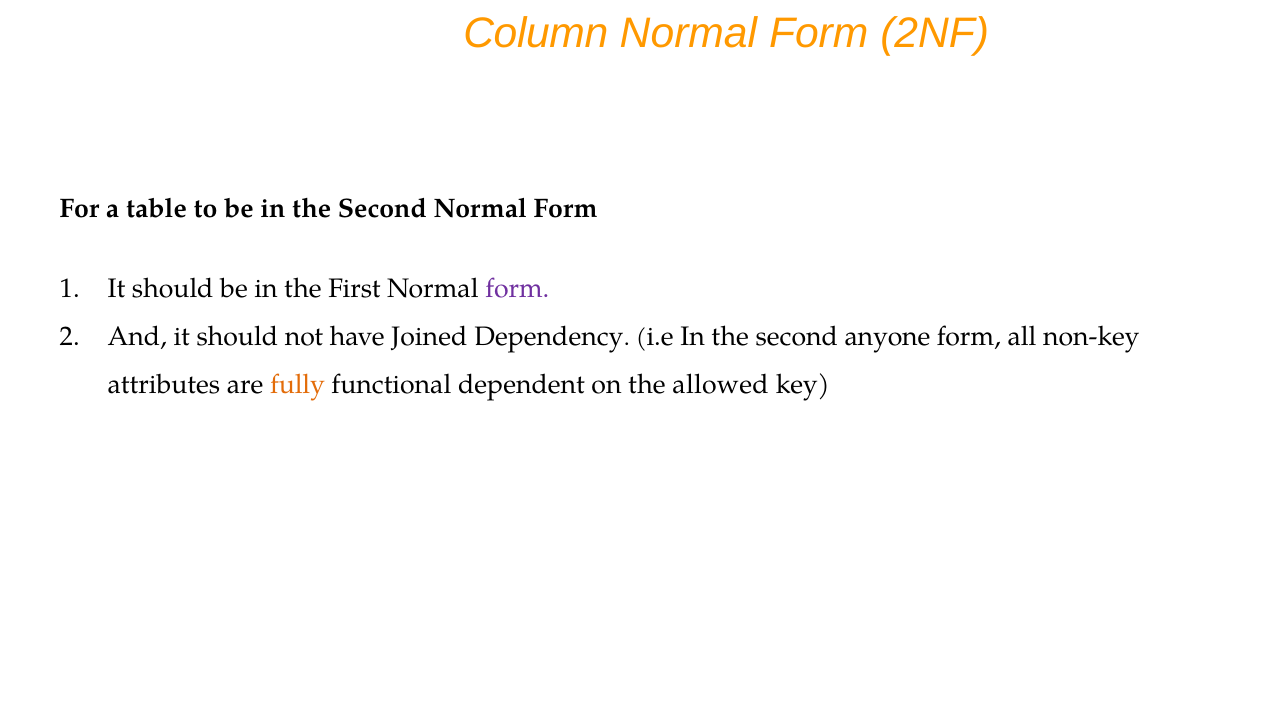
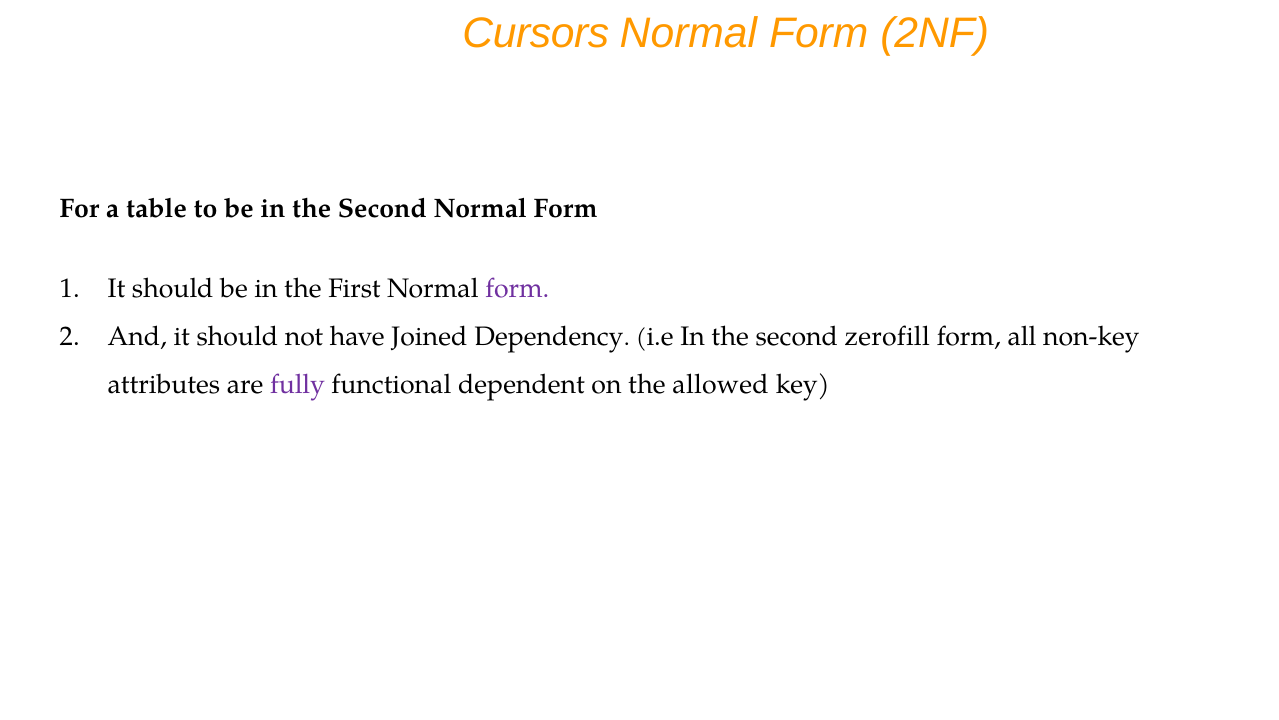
Column: Column -> Cursors (536, 33)
anyone: anyone -> zerofill (887, 336)
fully colour: orange -> purple (297, 384)
